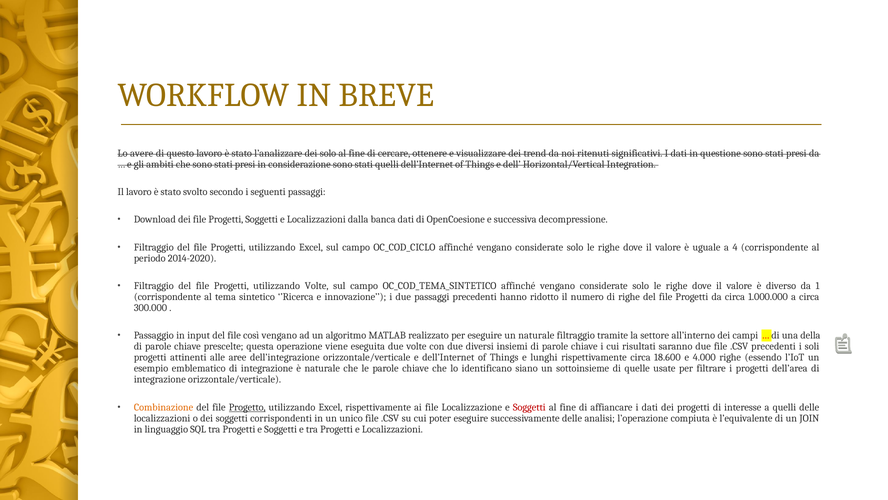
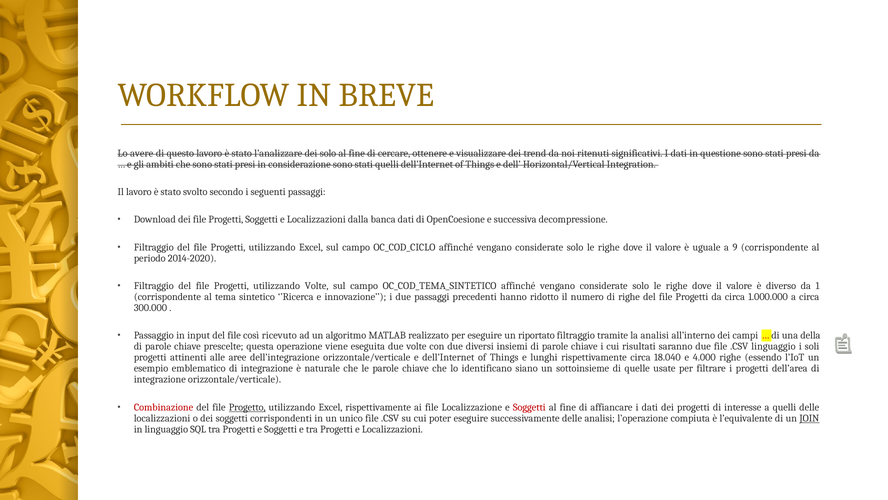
4: 4 -> 9 (735, 247)
così vengano: vengano -> ricevuto (279, 335)
un naturale: naturale -> riportato (536, 335)
la settore: settore -> analisi (655, 335)
.CSV precedenti: precedenti -> linguaggio (773, 346)
18.600: 18.600 -> 18.040 (667, 357)
Combinazione colour: orange -> red (164, 407)
JOIN underline: none -> present (809, 418)
